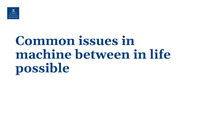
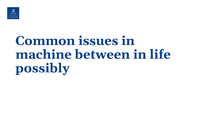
possible: possible -> possibly (42, 68)
